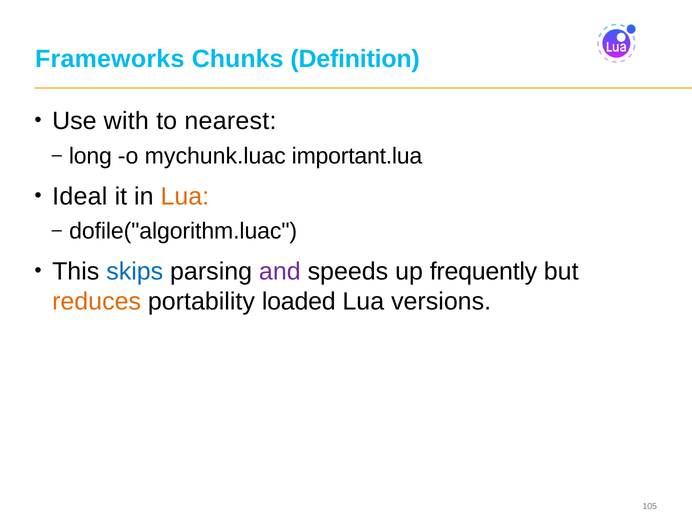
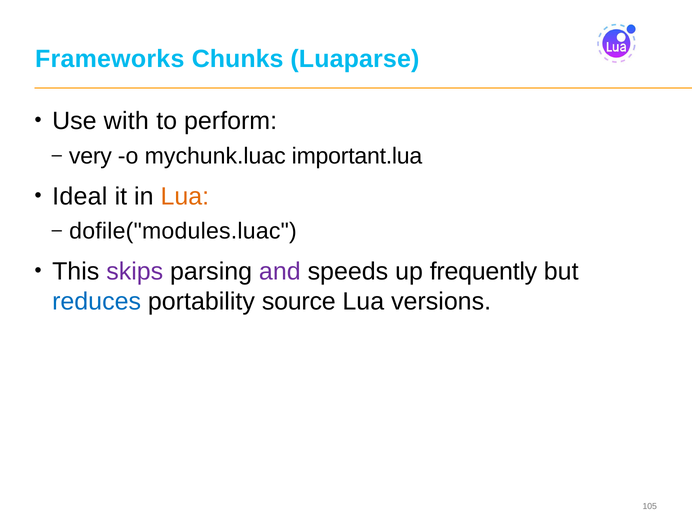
Definition: Definition -> Luaparse (355, 59)
nearest: nearest -> perform (231, 121)
long: long -> very (90, 156)
dofile("algorithm.luac: dofile("algorithm.luac -> dofile("modules.luac (183, 231)
skips colour: blue -> purple (135, 272)
reduces colour: orange -> blue (97, 302)
loaded: loaded -> source (299, 302)
